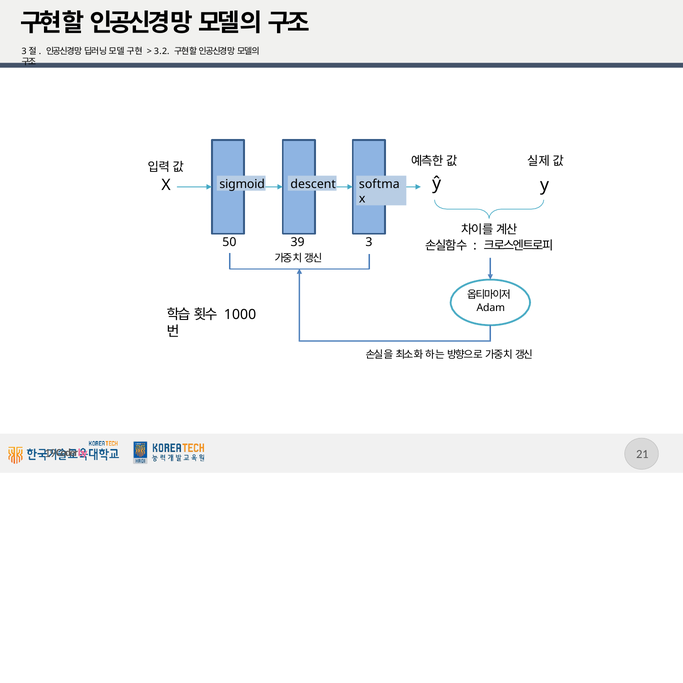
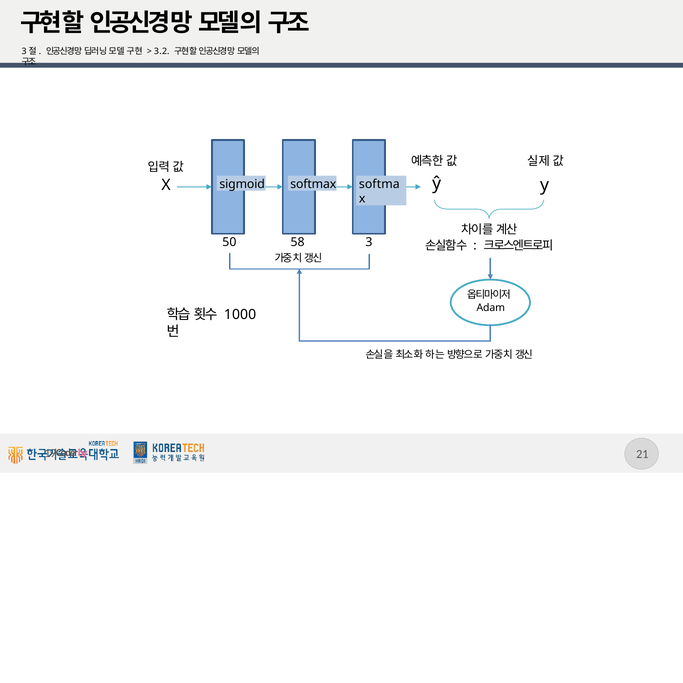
descent: descent -> softmax (313, 184)
39: 39 -> 58 (298, 242)
